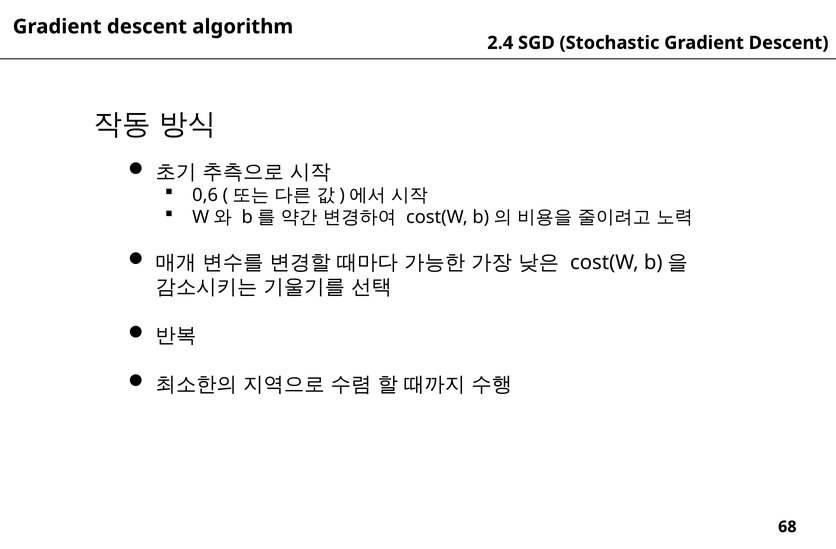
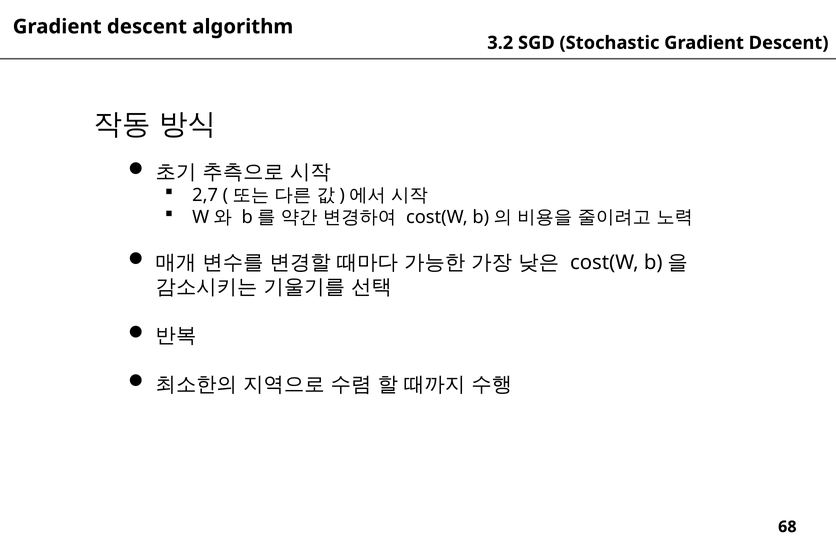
2.4: 2.4 -> 3.2 (500, 43)
0,6: 0,6 -> 2,7 (205, 195)
